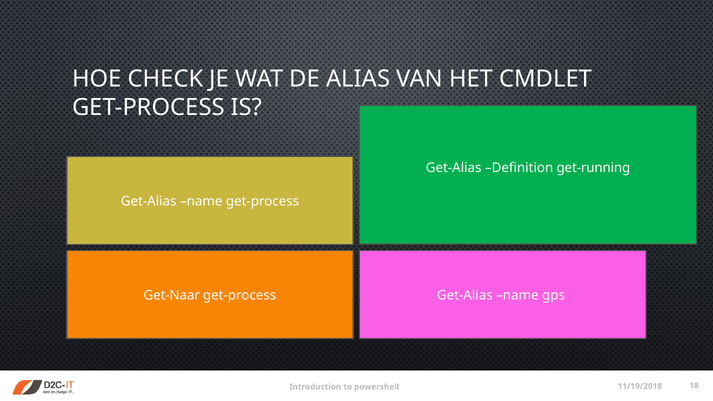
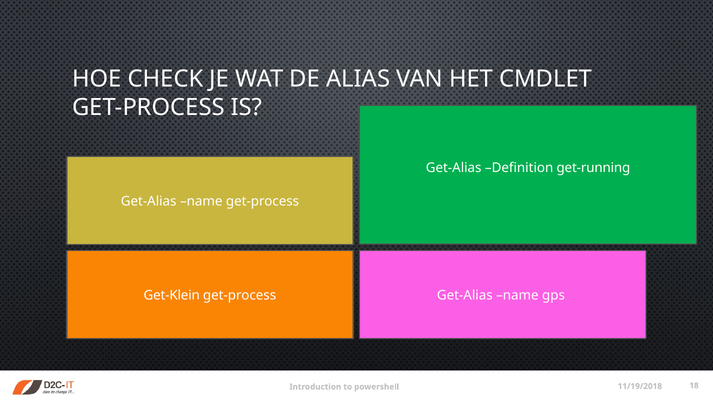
Get-Naar: Get-Naar -> Get-Klein (172, 296)
